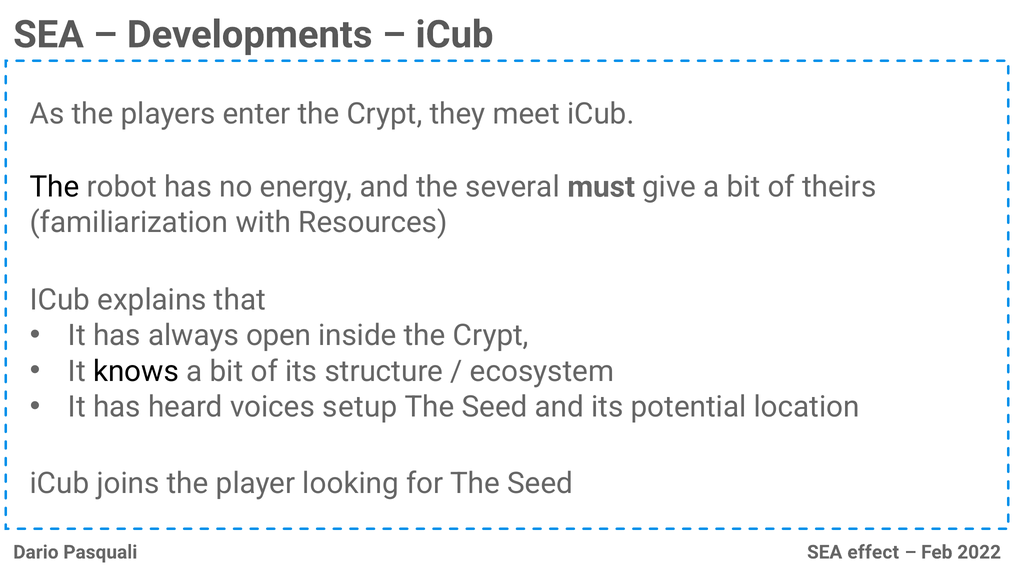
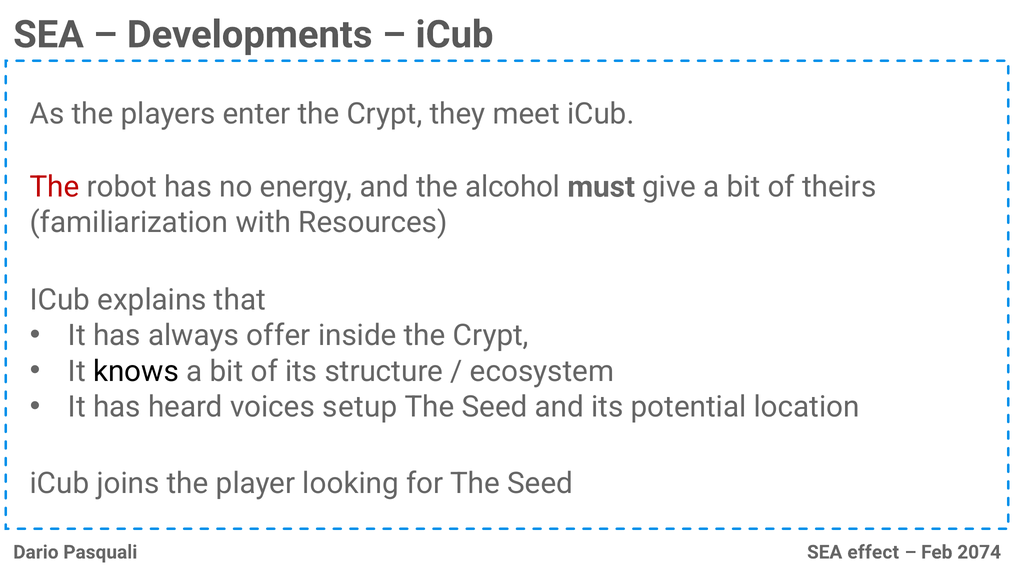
The colour: black -> red (55, 187)
several: several -> alcohol (513, 187)
open: open -> offer (278, 336)
2022: 2022 -> 2074 (979, 553)
